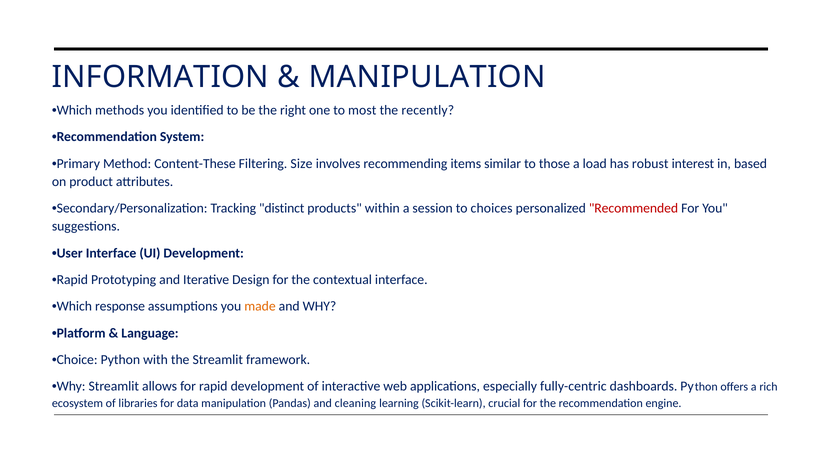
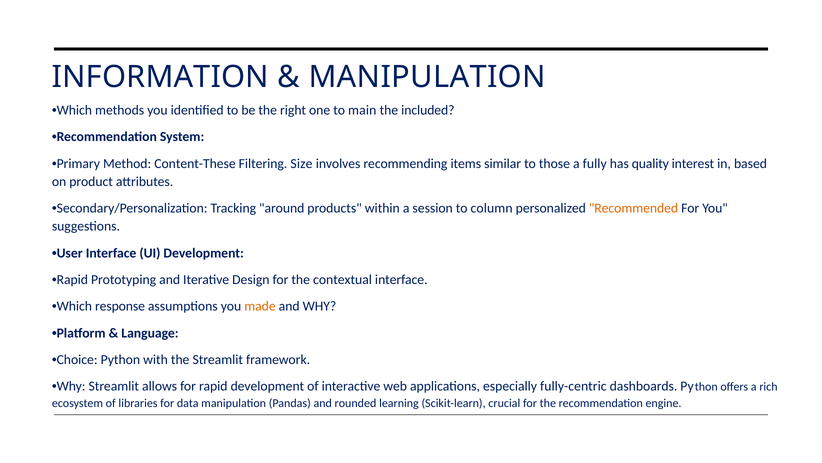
most: most -> main (362, 110)
recently: recently -> included (428, 110)
load: load -> fully (595, 163)
robust: robust -> quality (650, 163)
distinct: distinct -> around (282, 208)
choices: choices -> column (492, 208)
Recommended colour: red -> orange (634, 208)
cleaning: cleaning -> rounded (355, 403)
